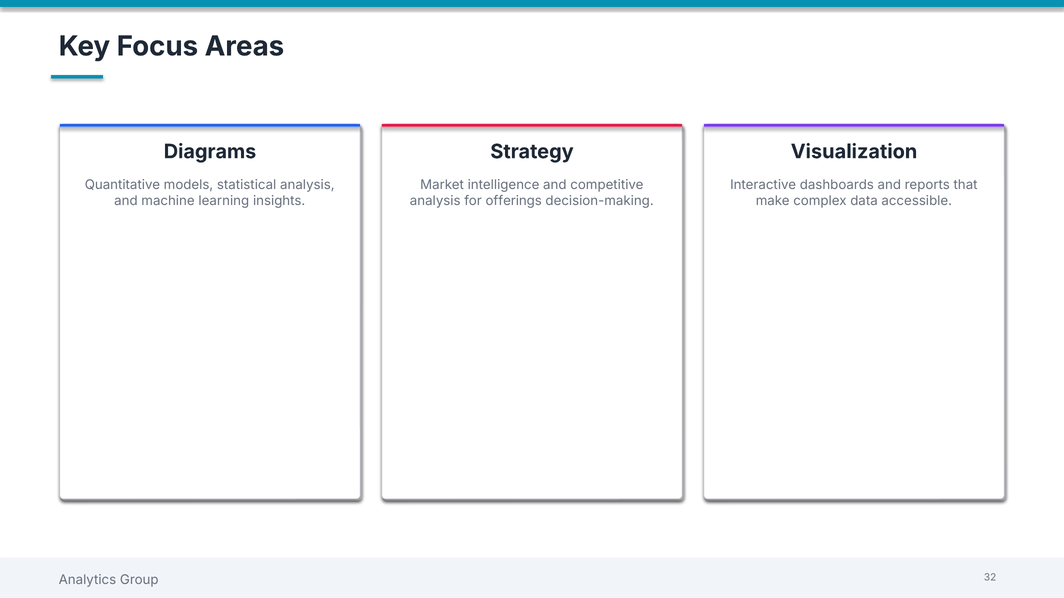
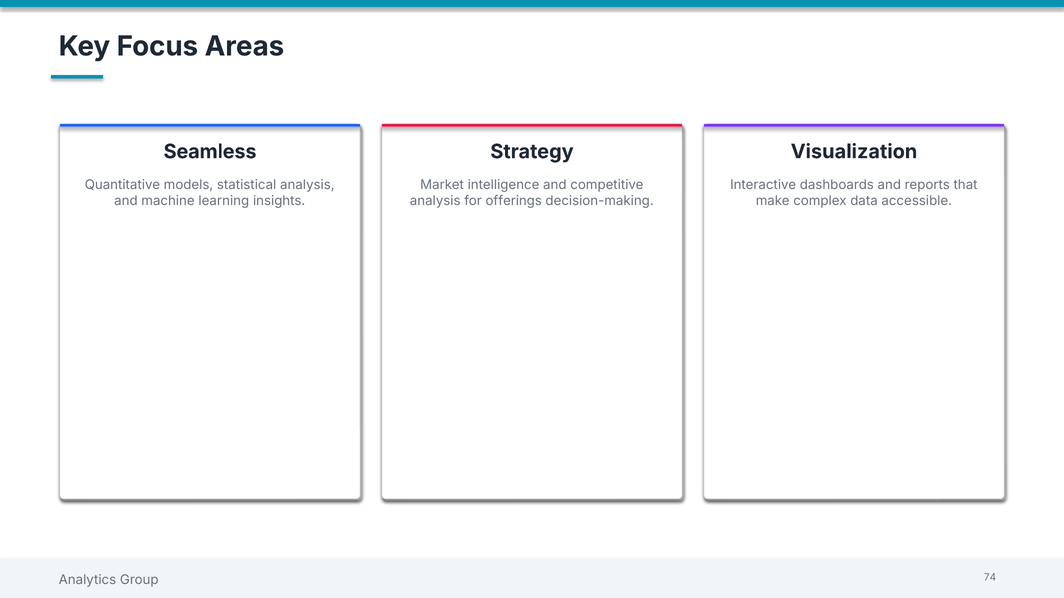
Diagrams: Diagrams -> Seamless (210, 152)
32: 32 -> 74 (990, 578)
